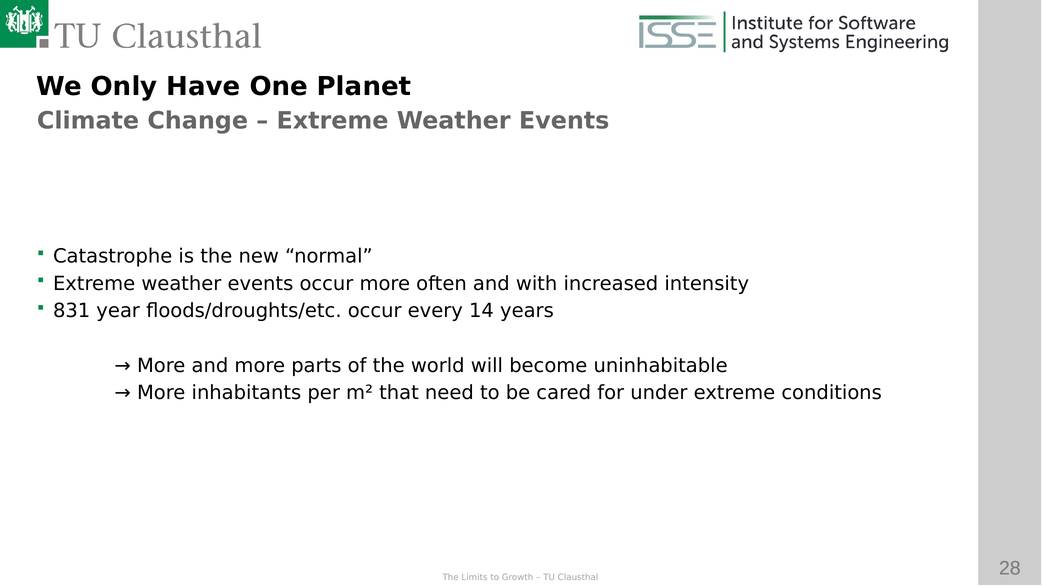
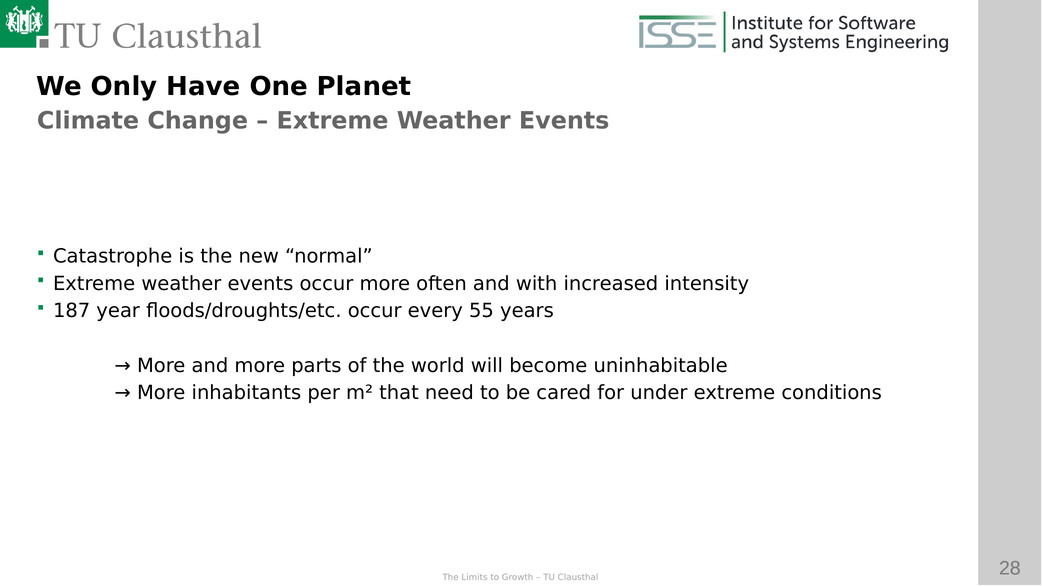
831: 831 -> 187 (72, 311)
14: 14 -> 55 (481, 311)
